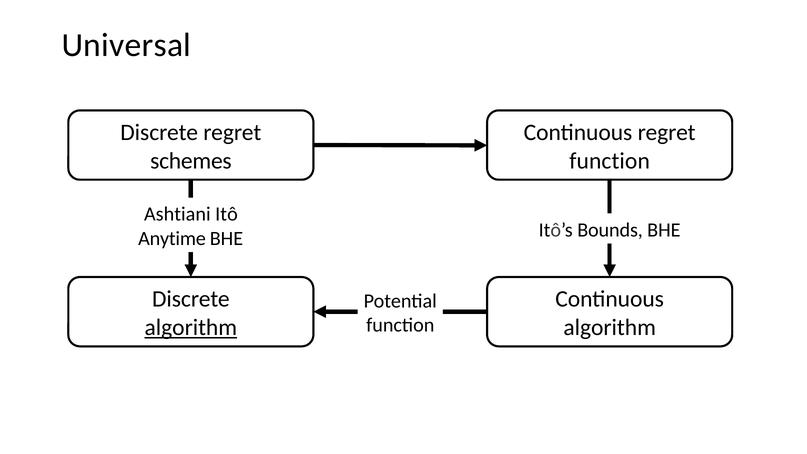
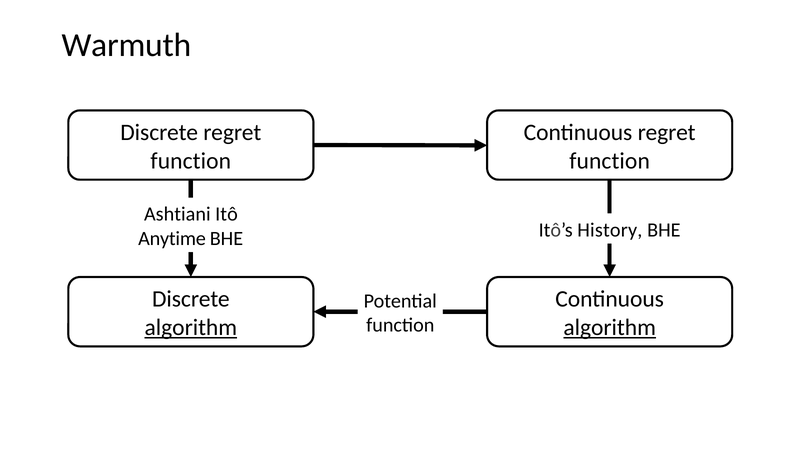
Universal: Universal -> Warmuth (127, 45)
schemes: schemes -> function (191, 161)
Bounds: Bounds -> History (610, 230)
algorithm underline: none -> present (610, 327)
